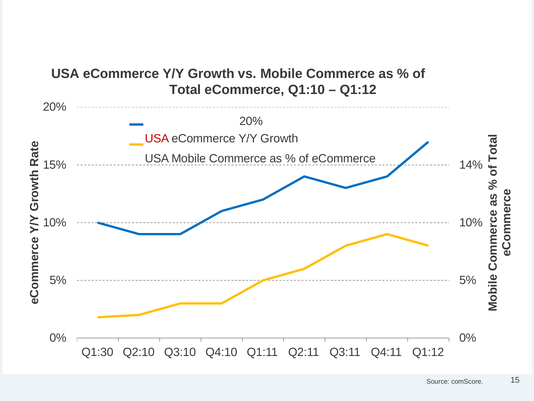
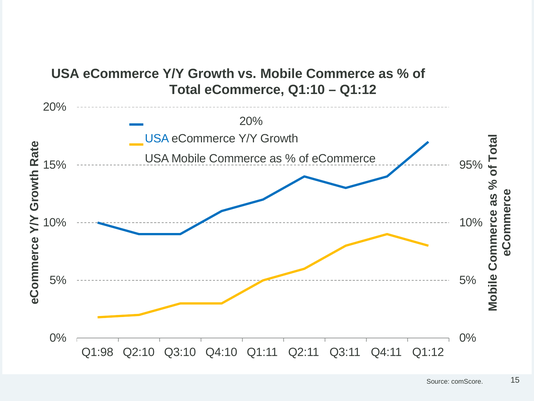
USA colour: red -> blue (157, 139)
14%: 14% -> 95% (471, 165)
Q1:30: Q1:30 -> Q1:98 (97, 352)
